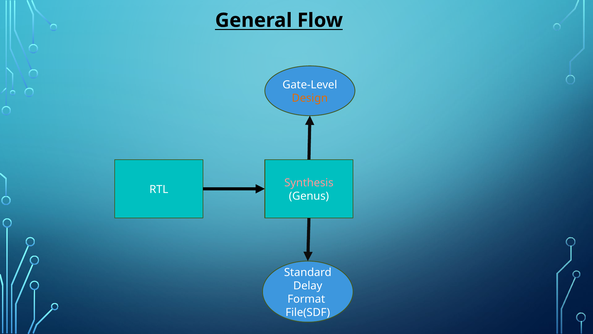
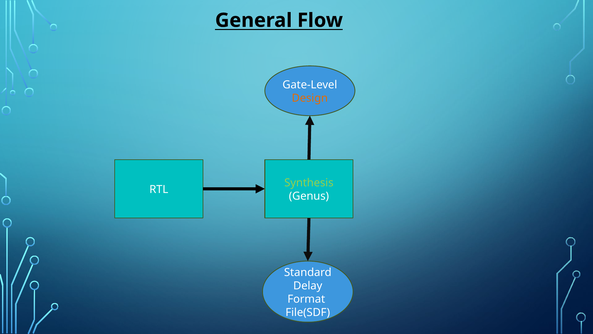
Synthesis colour: pink -> light green (309, 183)
